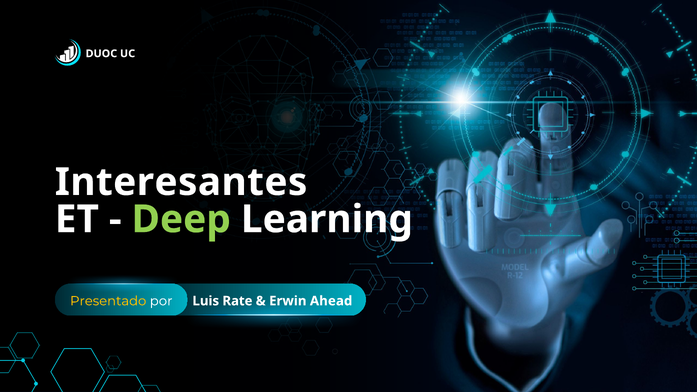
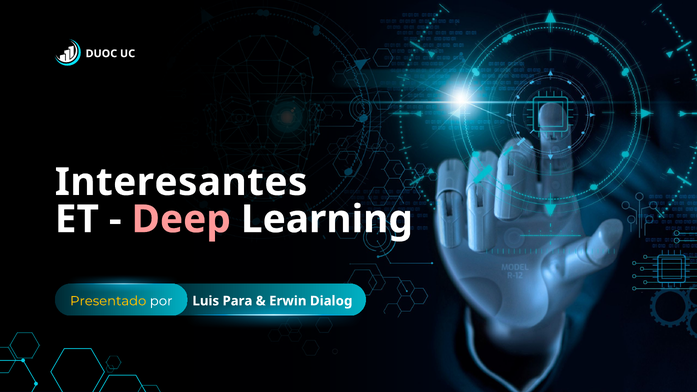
Deep colour: light green -> pink (181, 219)
Rate: Rate -> Para (237, 301)
Ahead: Ahead -> Dialog (331, 301)
